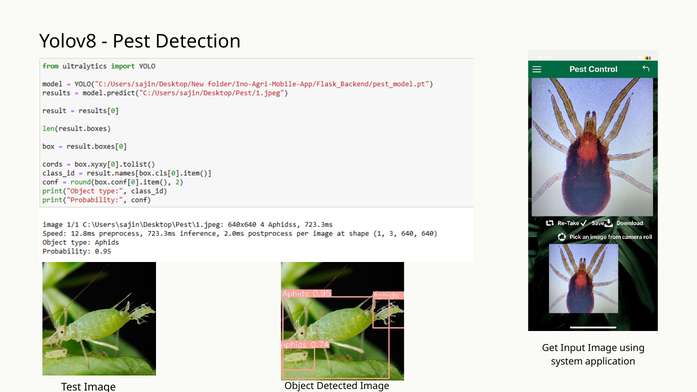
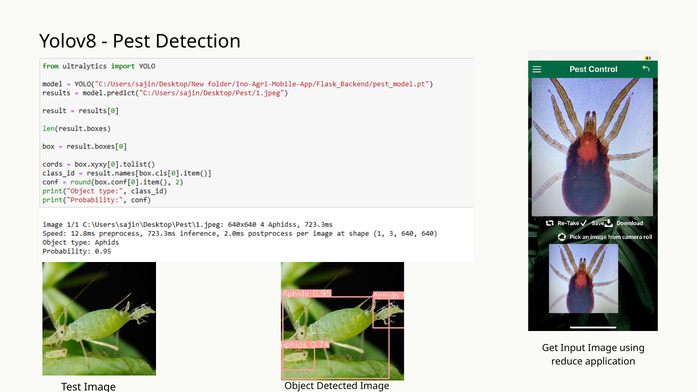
system: system -> reduce (567, 362)
